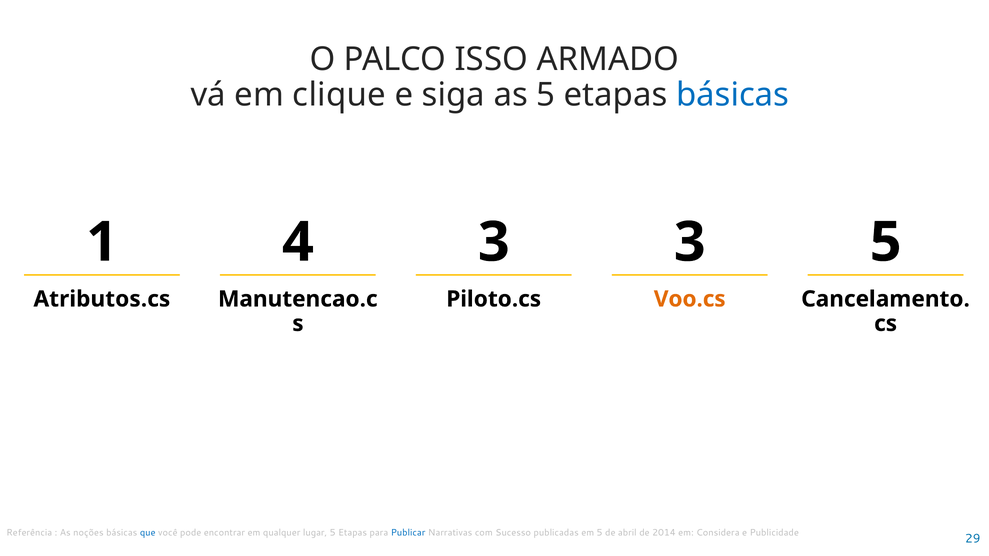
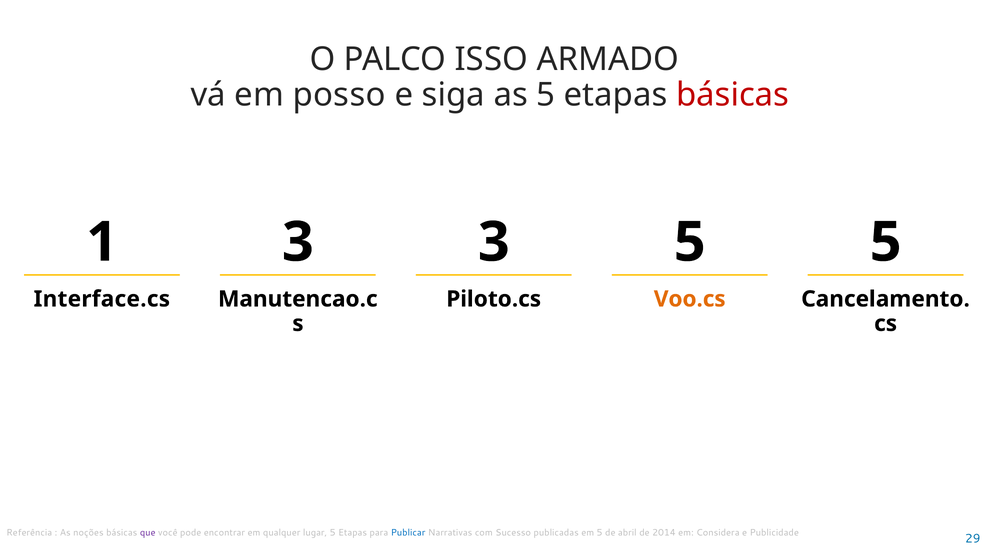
clique: clique -> posso (339, 95)
básicas colour: blue -> red (733, 95)
1 4: 4 -> 3 (298, 242)
3 3: 3 -> 5 (690, 242)
Atributos.cs: Atributos.cs -> Interface.cs (102, 299)
que colour: blue -> purple (148, 533)
